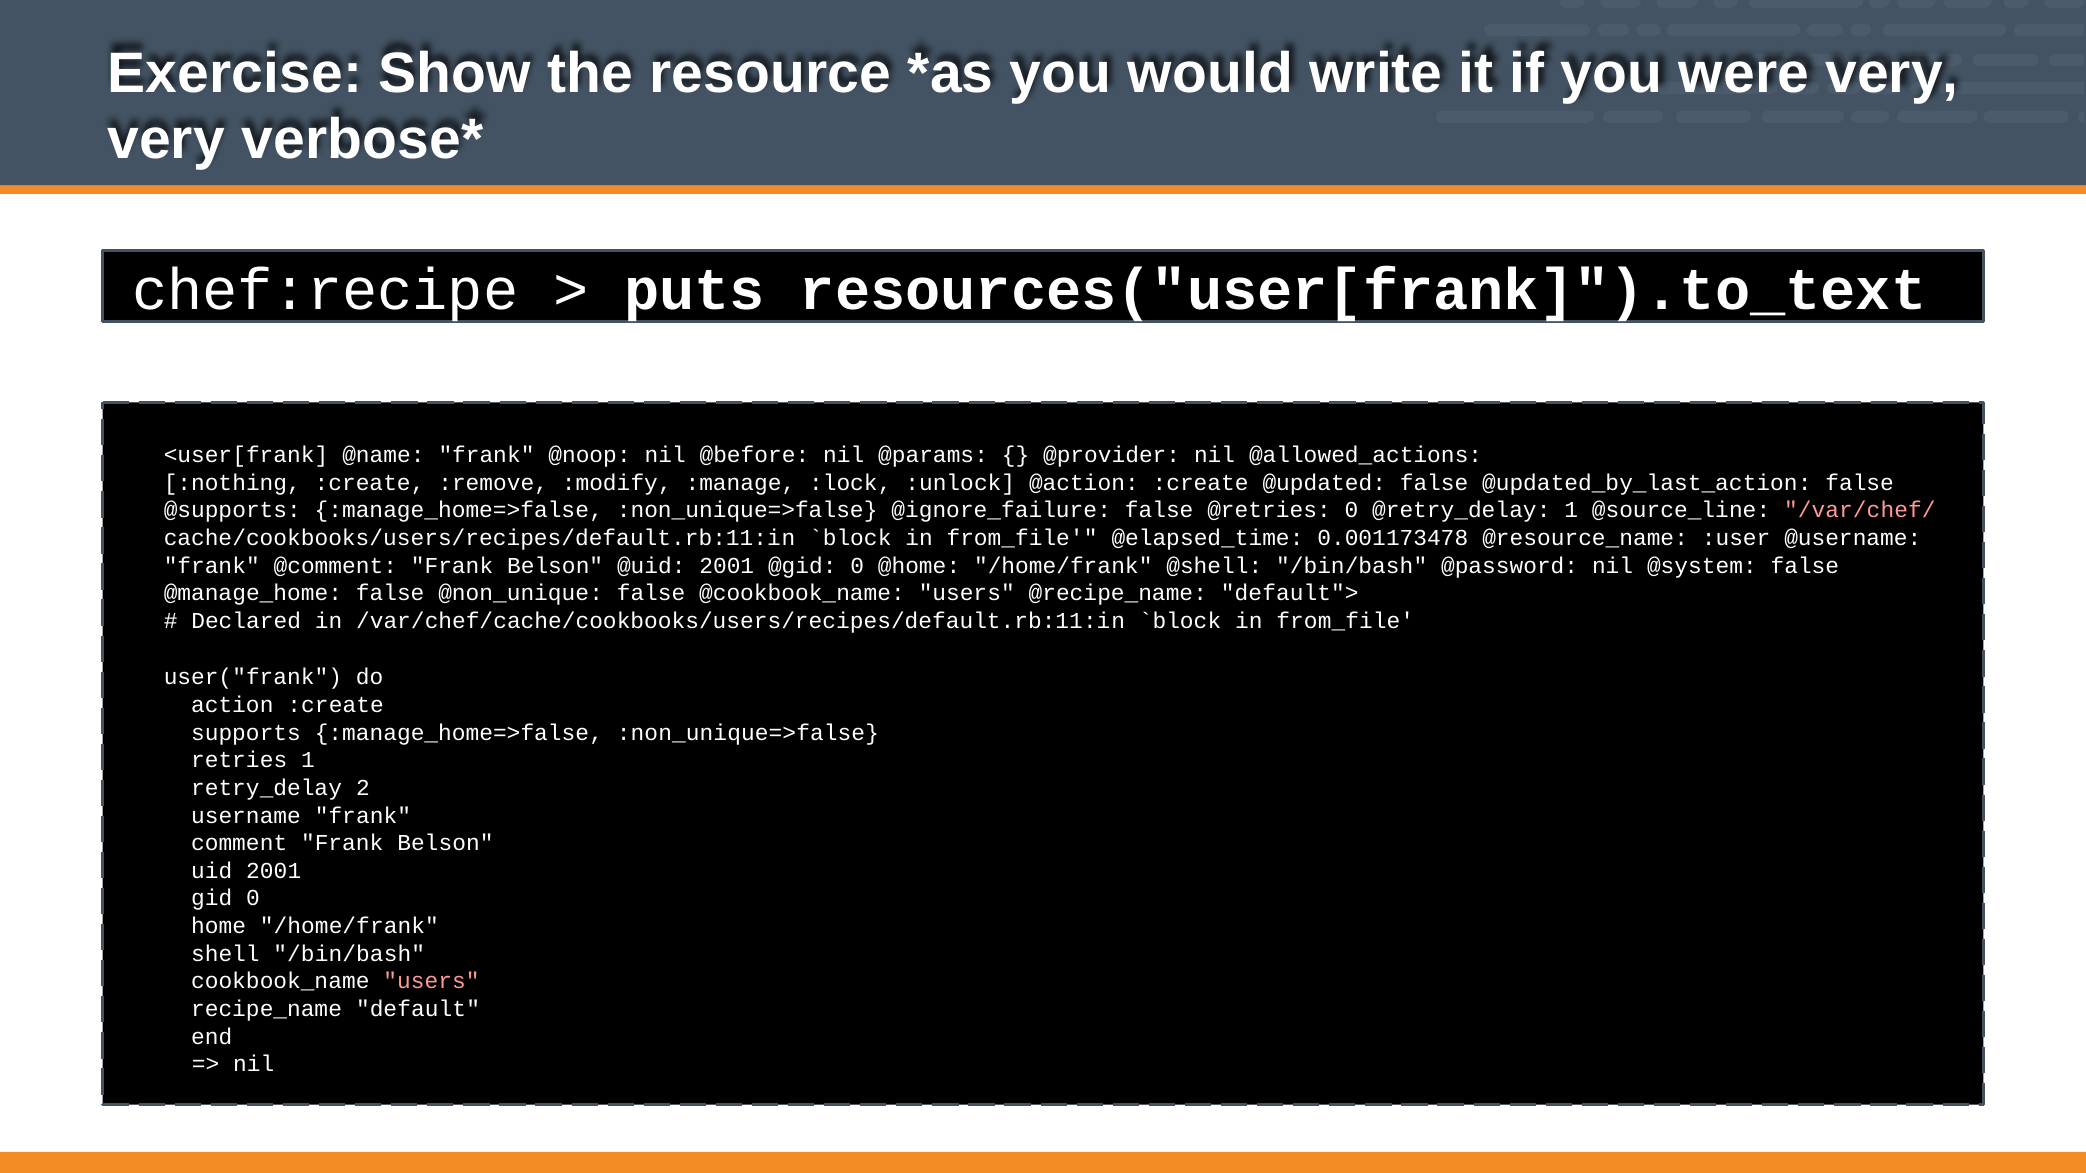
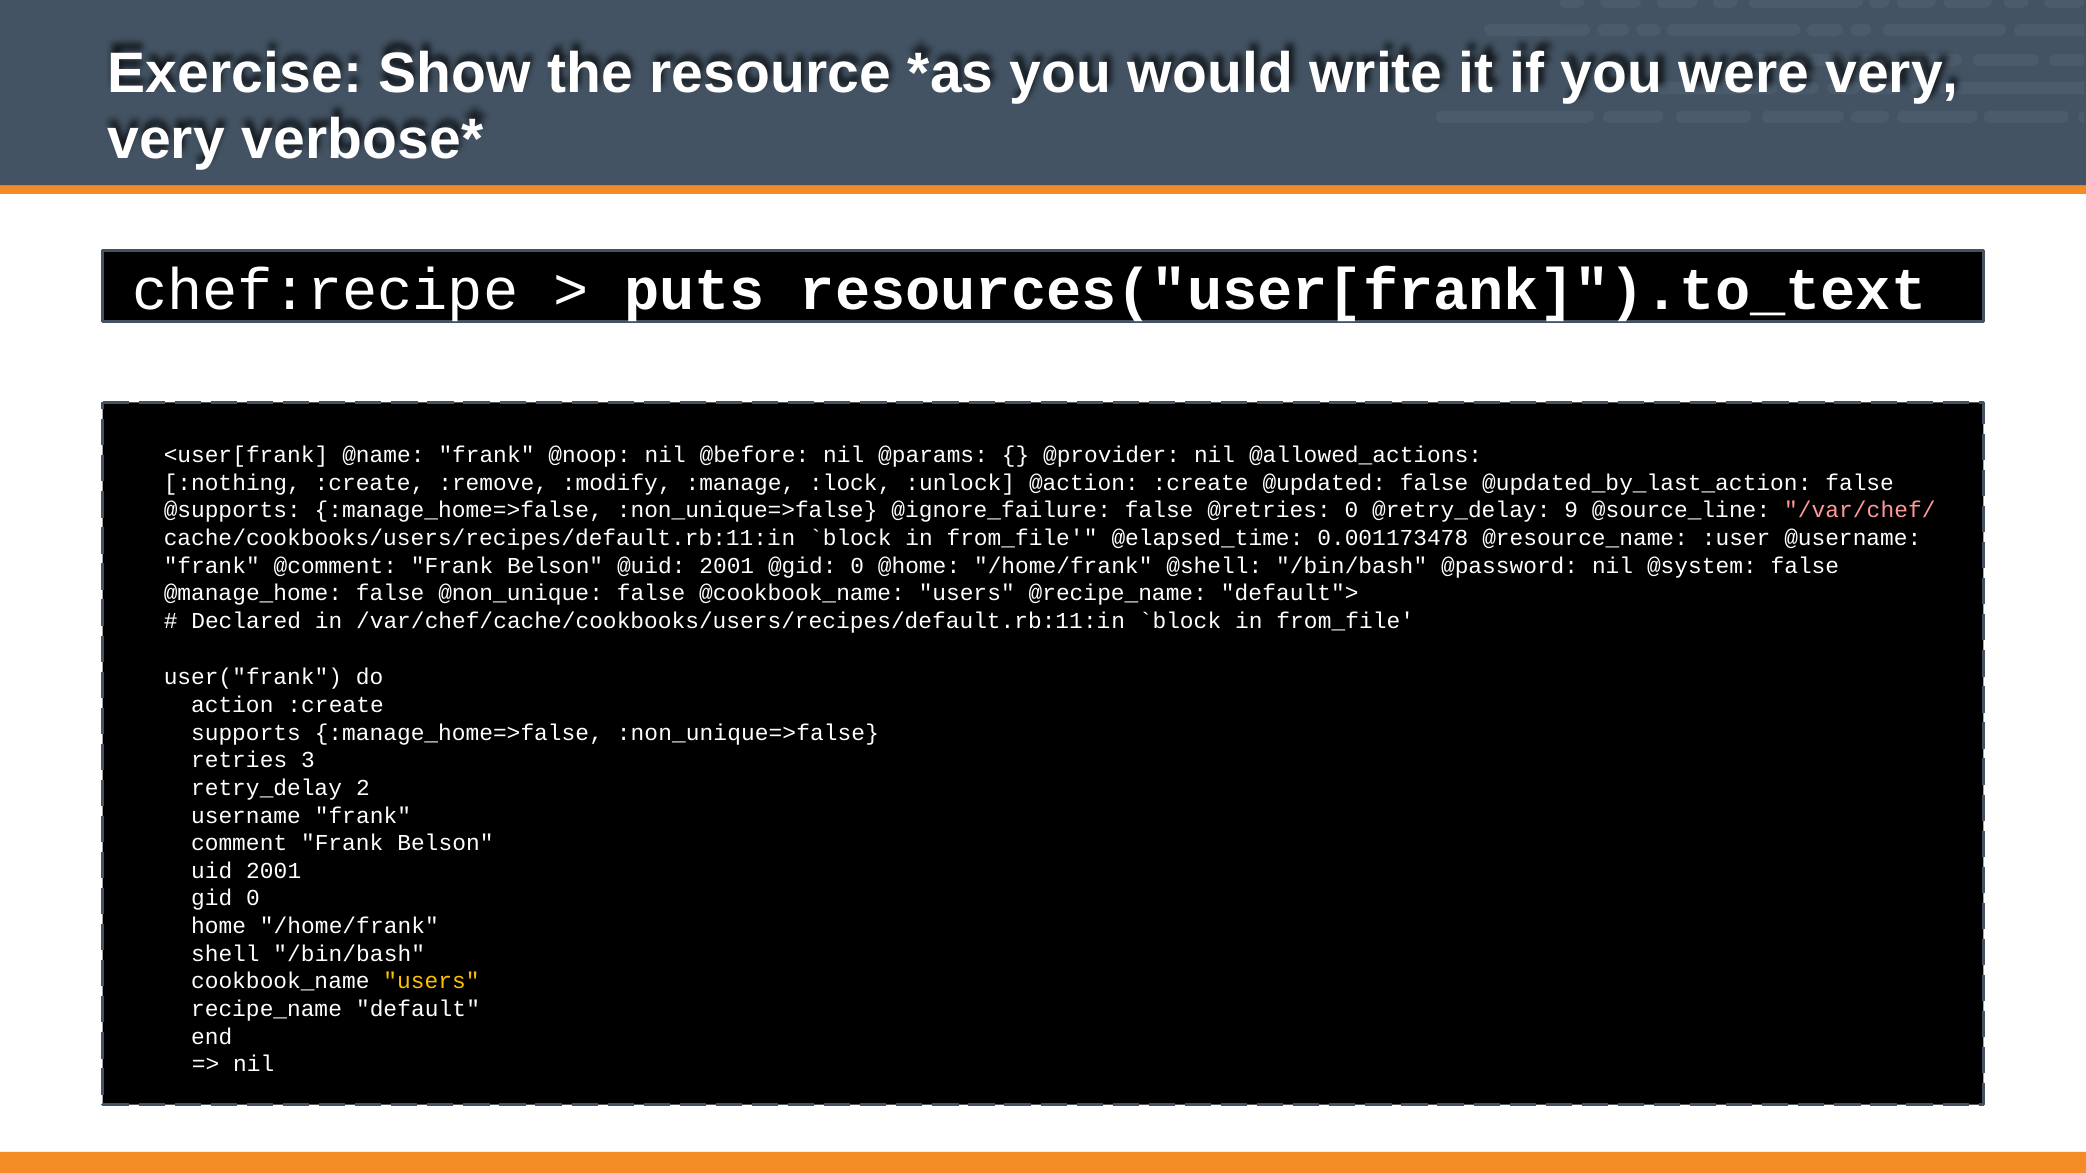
@retry_delay 1: 1 -> 9 (1571, 510)
retries 1: 1 -> 3 (308, 761)
users colour: pink -> yellow (432, 982)
